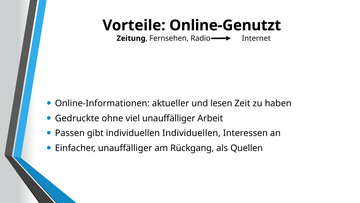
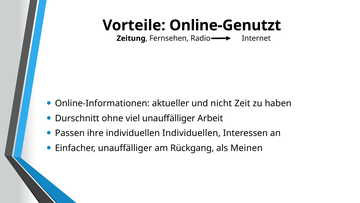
lesen: lesen -> nicht (221, 103)
Gedruckte: Gedruckte -> Durschnitt (77, 118)
gibt: gibt -> ihre (95, 133)
Quellen: Quellen -> Meinen (246, 148)
